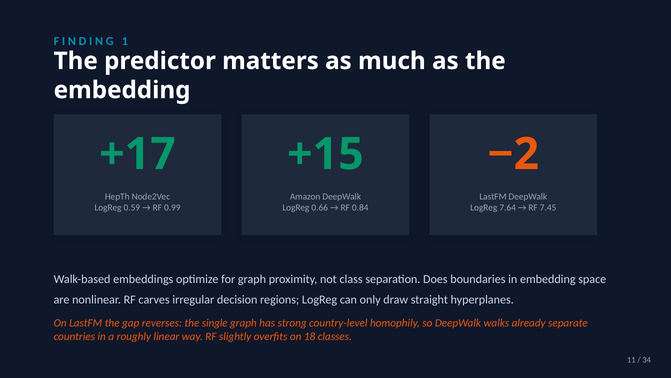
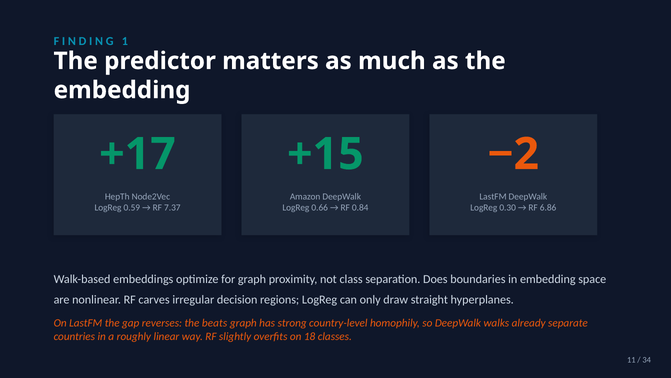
0.99: 0.99 -> 7.37 (172, 208)
7.64: 7.64 -> 0.30 (508, 208)
7.45: 7.45 -> 6.86 (548, 208)
single: single -> beats (215, 323)
